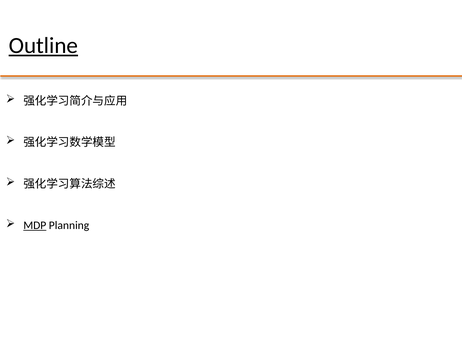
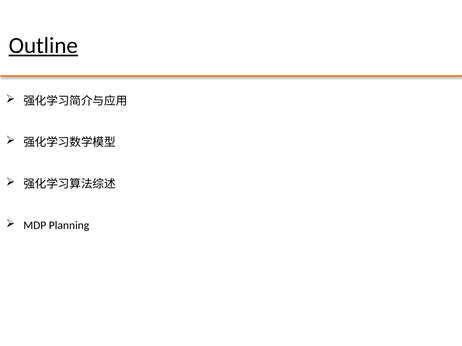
MDP underline: present -> none (35, 226)
